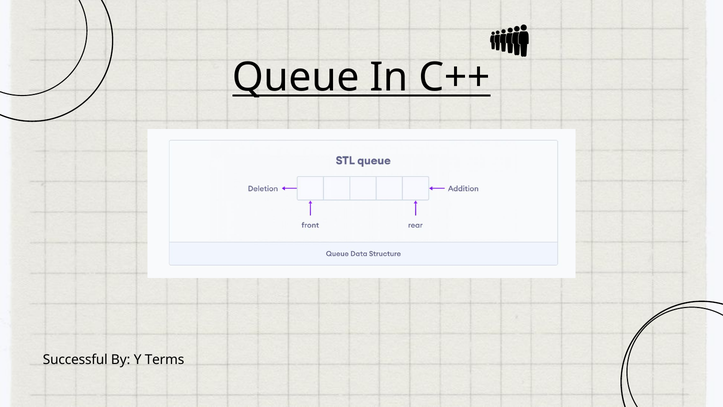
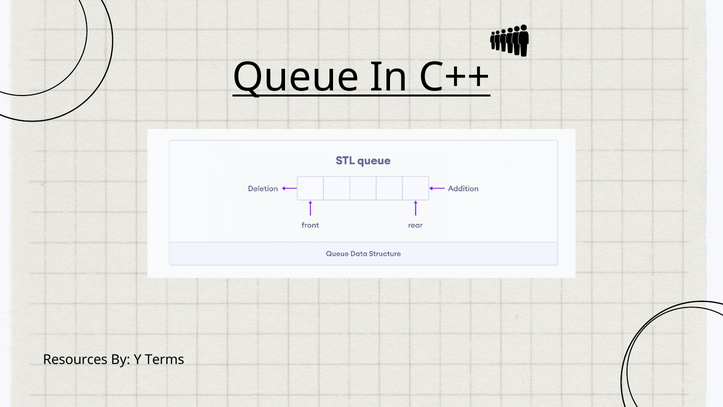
Successful: Successful -> Resources (75, 359)
